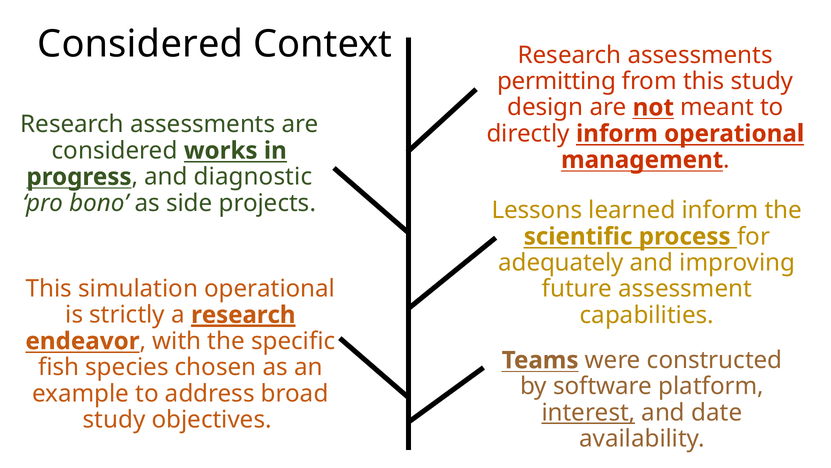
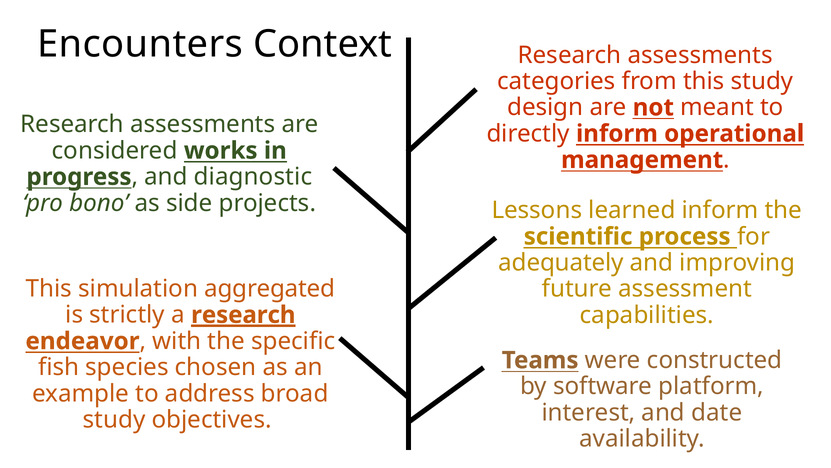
Considered: Considered -> Encounters (140, 44)
permitting: permitting -> categories (556, 81)
simulation operational: operational -> aggregated (270, 288)
interest underline: present -> none (588, 412)
